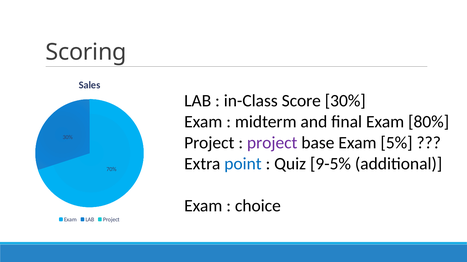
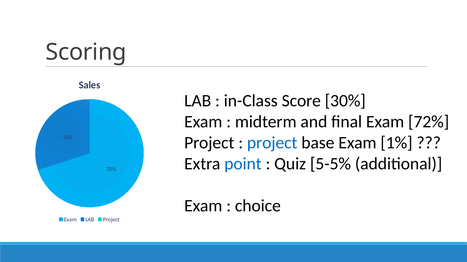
80%: 80% -> 72% (429, 122)
project colour: purple -> blue (272, 143)
5%: 5% -> 1% (397, 143)
9-5%: 9-5% -> 5-5% (331, 164)
